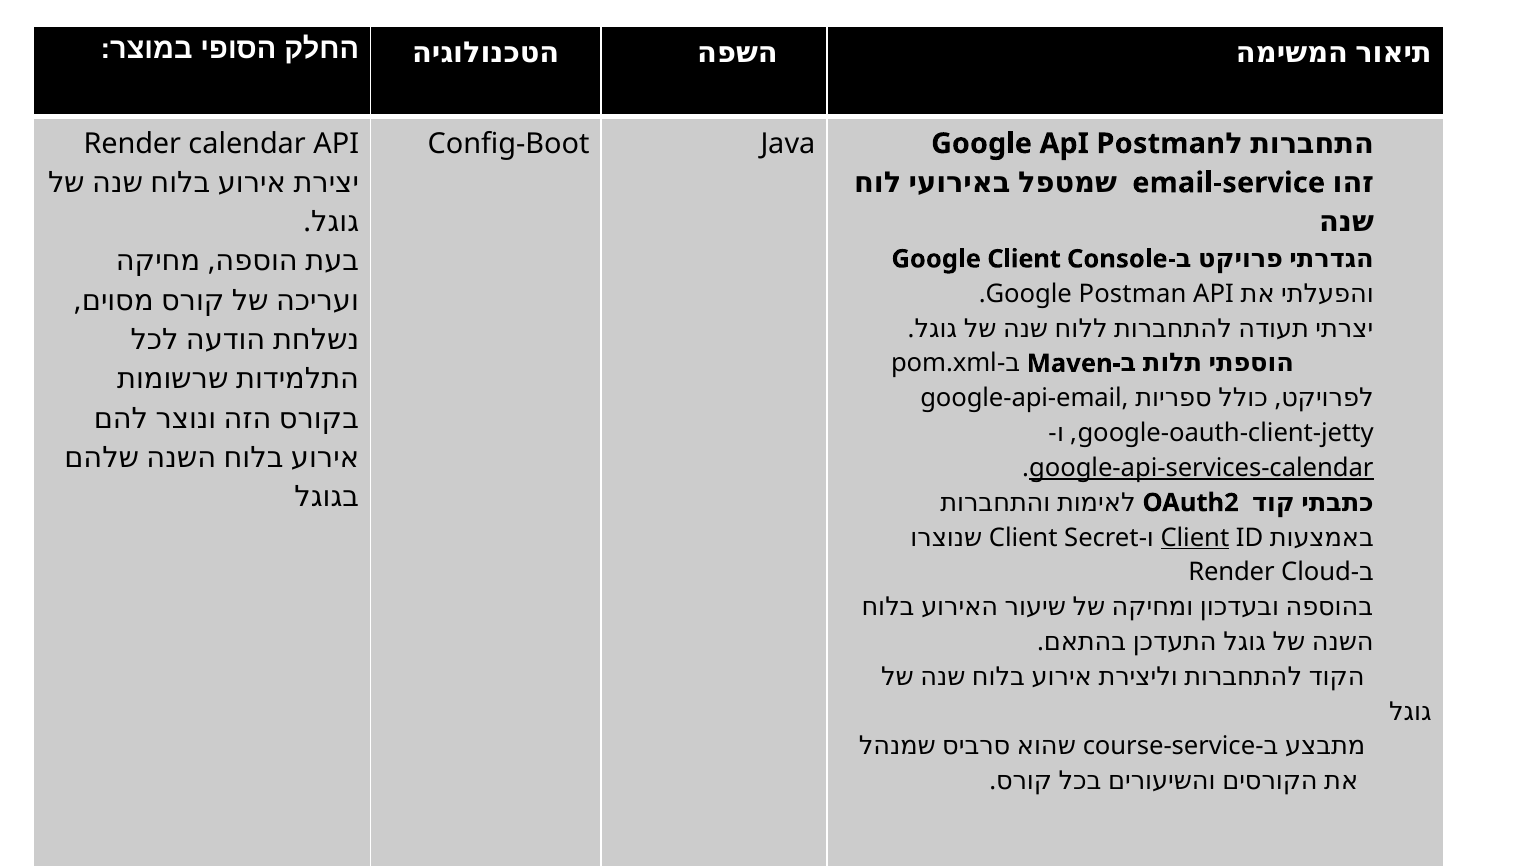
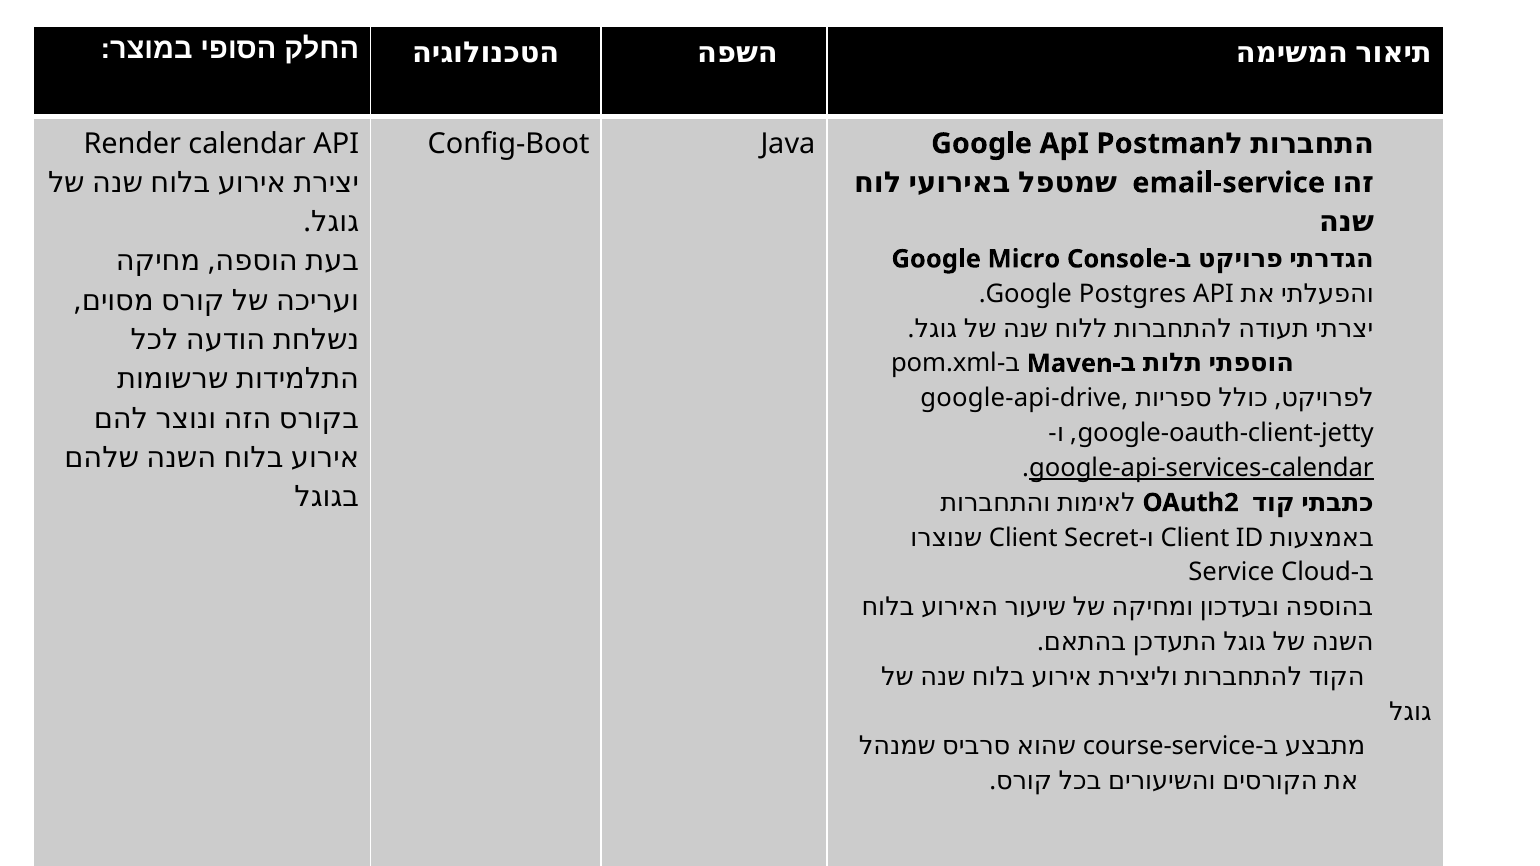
Google Client: Client -> Micro (1024, 259)
Google Postman: Postman -> Postgres (1132, 294)
google-api-email: google-api-email -> google-api-drive (1024, 398)
Client underline: present -> none (1195, 538)
Render: Render -> Service (1231, 573)
